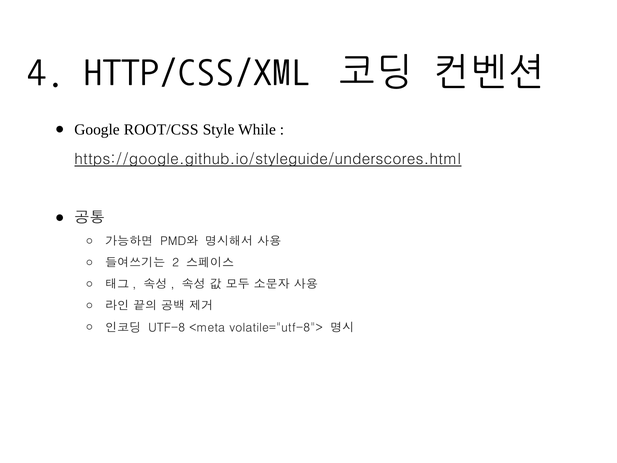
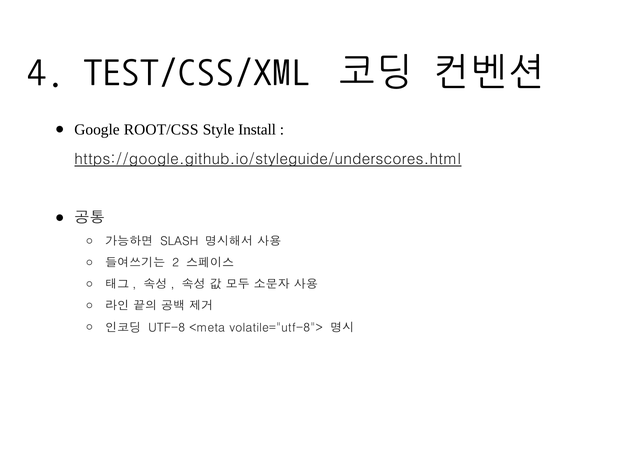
HTTP/CSS/XML: HTTP/CSS/XML -> TEST/CSS/XML (197, 71)
While: While -> Install (257, 129)
PMD와: PMD와 -> SLASH (179, 241)
